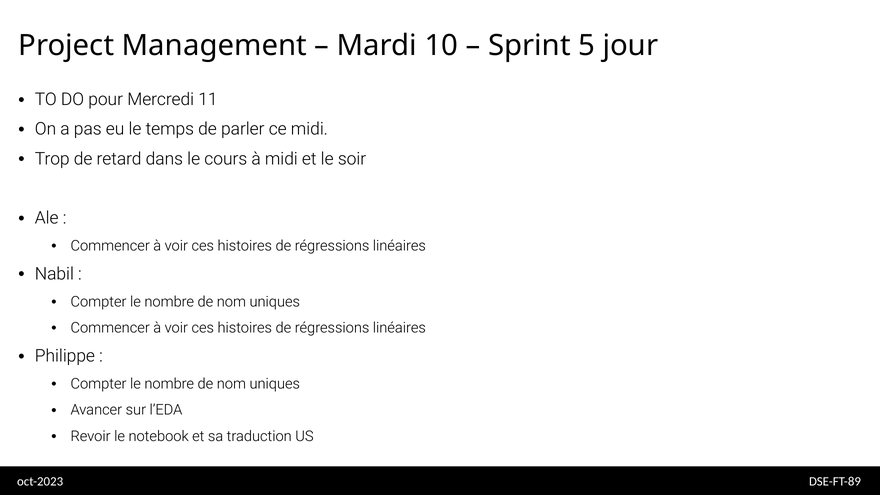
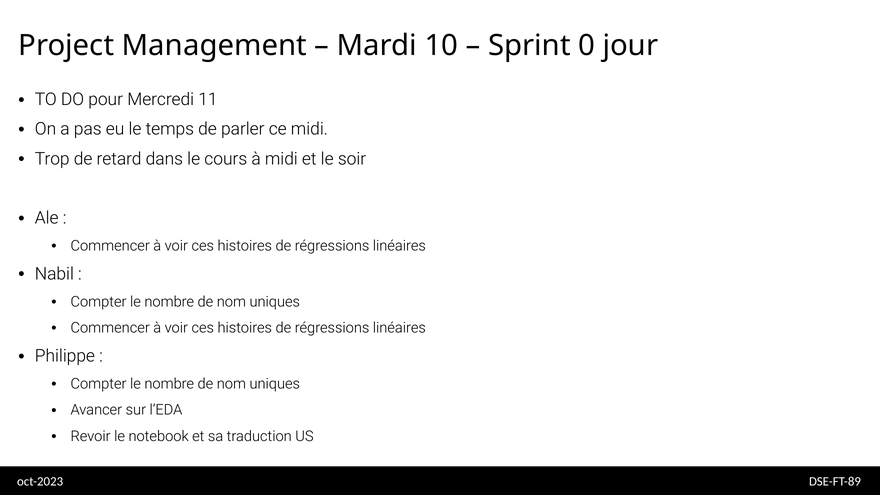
5: 5 -> 0 (587, 46)
